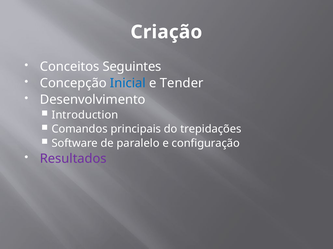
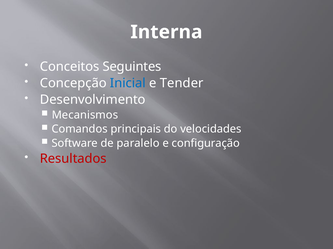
Criação: Criação -> Interna (166, 32)
Introduction: Introduction -> Mecanismos (85, 115)
trepidações: trepidações -> velocidades (211, 129)
Resultados colour: purple -> red (73, 159)
